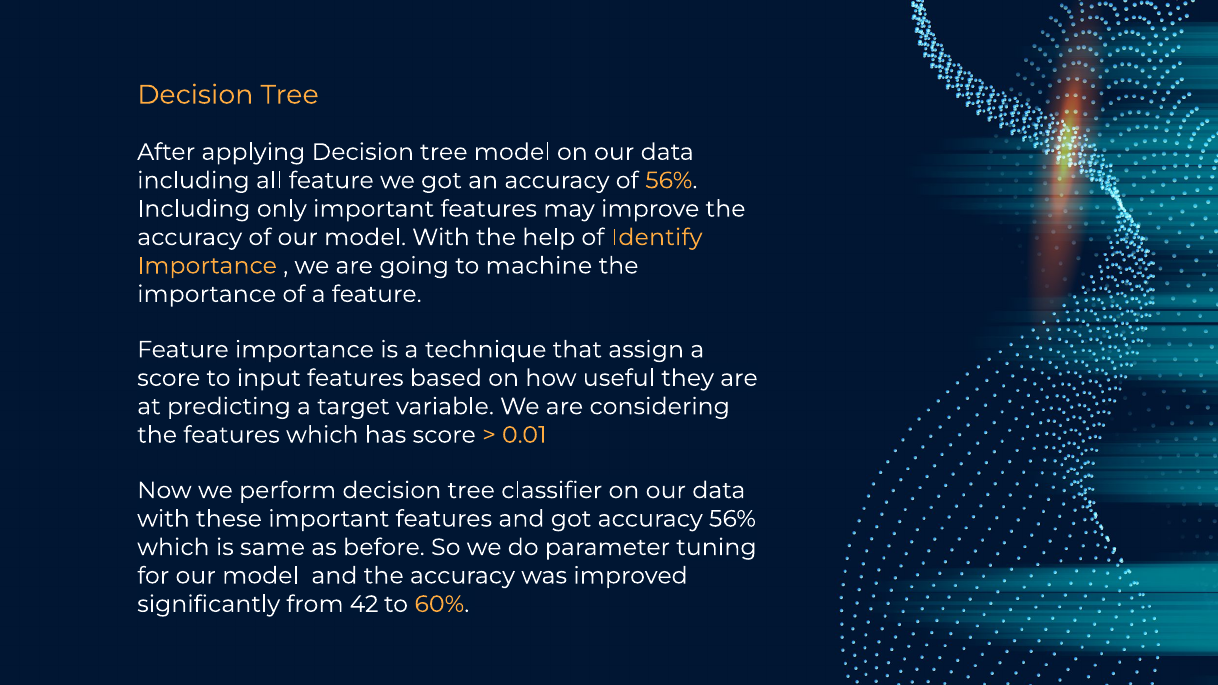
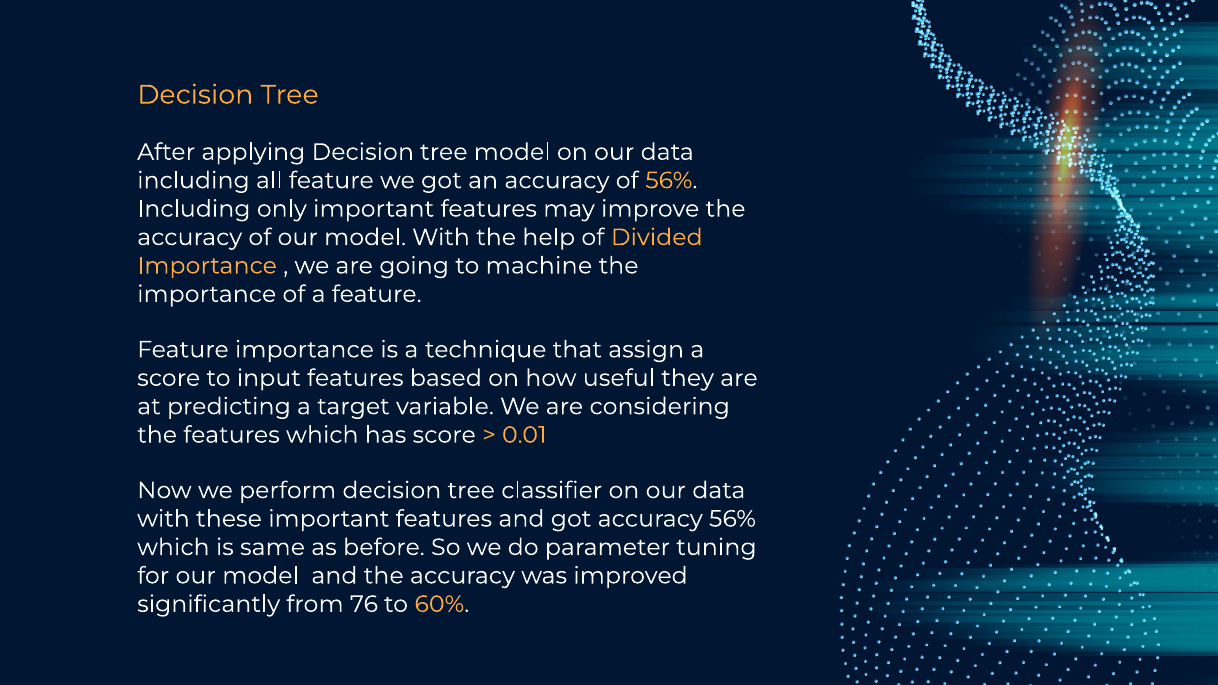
Identify: Identify -> Divided (657, 237)
42: 42 -> 76 (364, 604)
